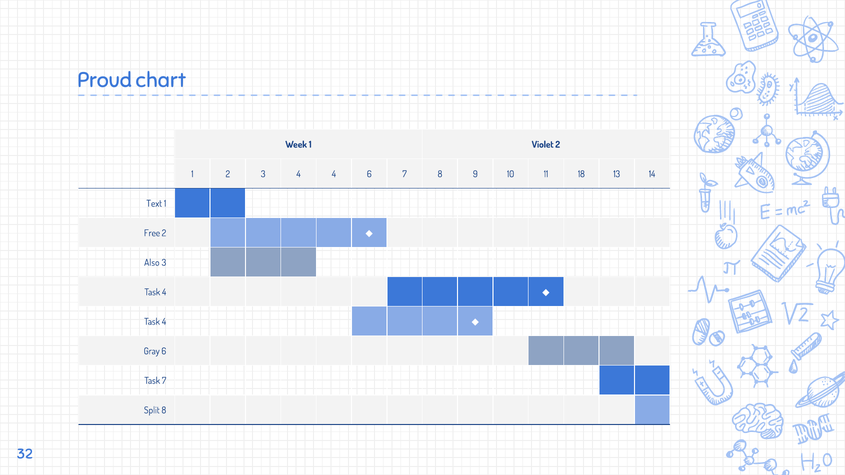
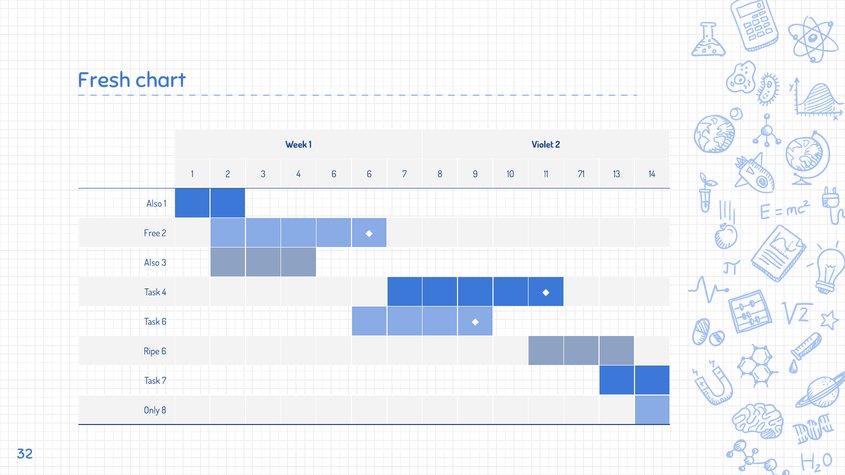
Proud: Proud -> Fresh (104, 80)
4 4: 4 -> 6 (334, 174)
18: 18 -> 71 (581, 174)
Text: Text -> Also (154, 204)
4: 4 -> 6 (164, 322)
Gray: Gray -> Ripe (152, 351)
Split: Split -> Only (152, 411)
